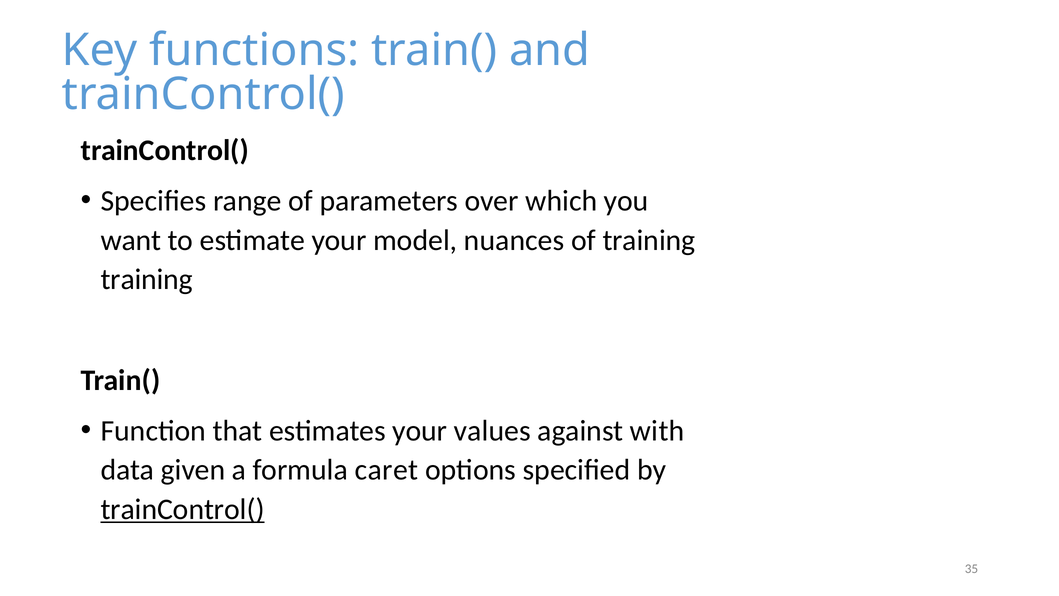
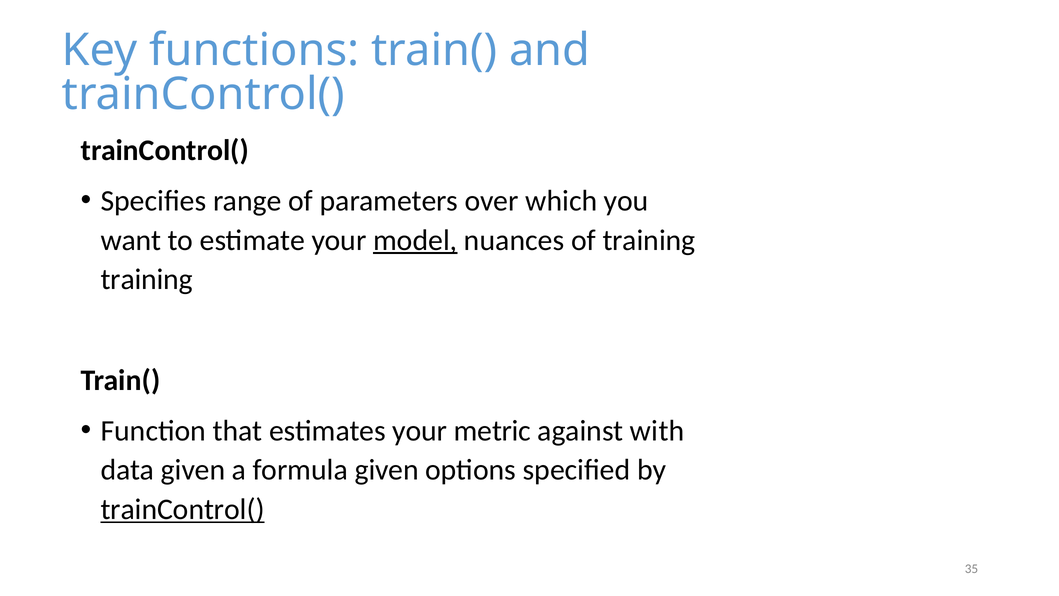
model underline: none -> present (415, 240)
values: values -> metric (492, 431)
formula caret: caret -> given (387, 470)
